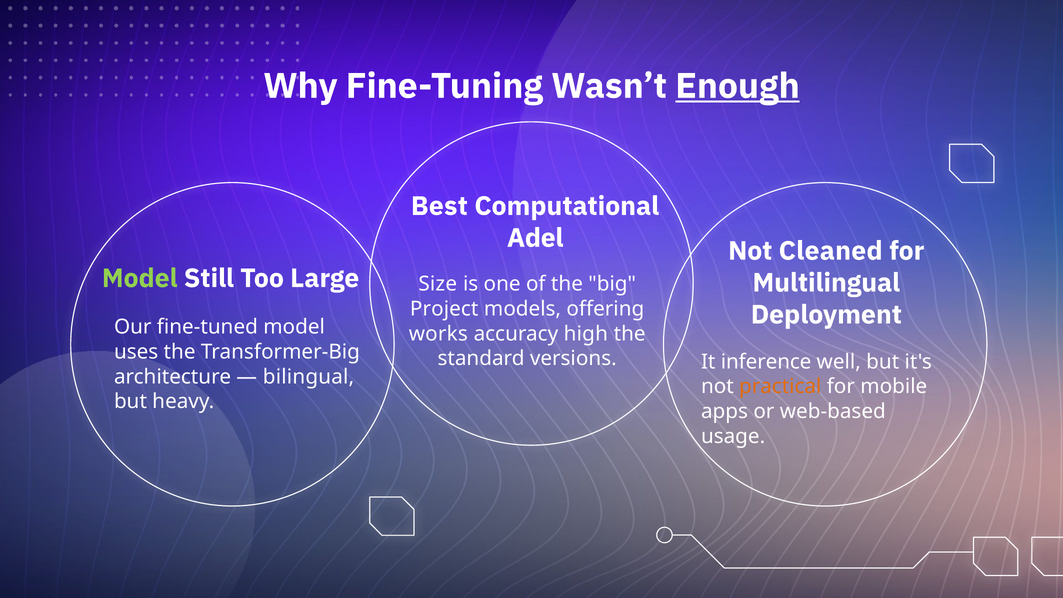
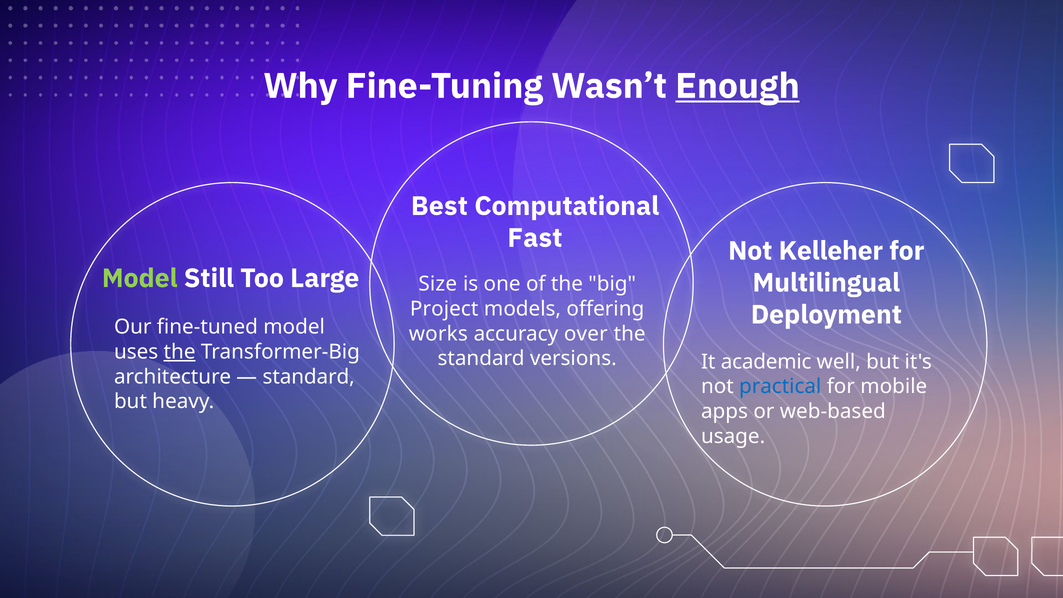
Adel: Adel -> Fast (535, 238)
Cleaned: Cleaned -> Kelleher (831, 251)
high: high -> over (586, 334)
the underline: none -> present (180, 352)
inference: inference -> academic (766, 362)
bilingual: bilingual -> standard (309, 377)
practical colour: orange -> blue (780, 387)
